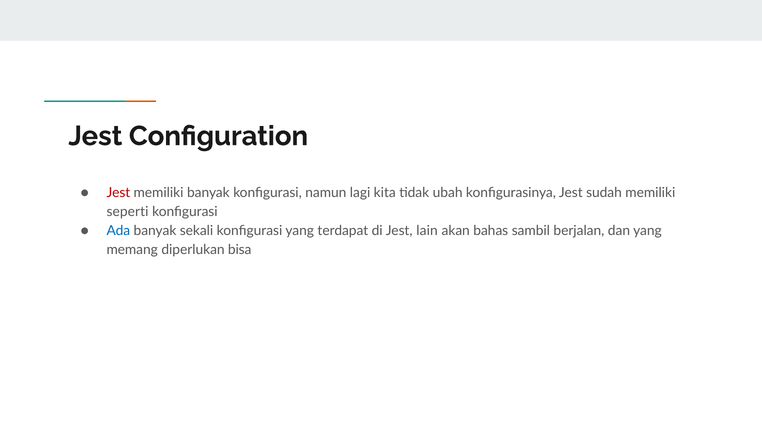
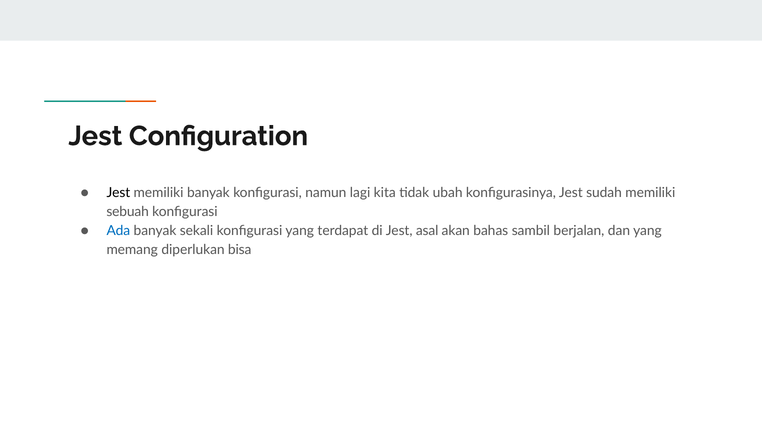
Jest colour: red -> black (118, 193)
seperti: seperti -> sebuah (128, 212)
lain: lain -> asal (427, 231)
